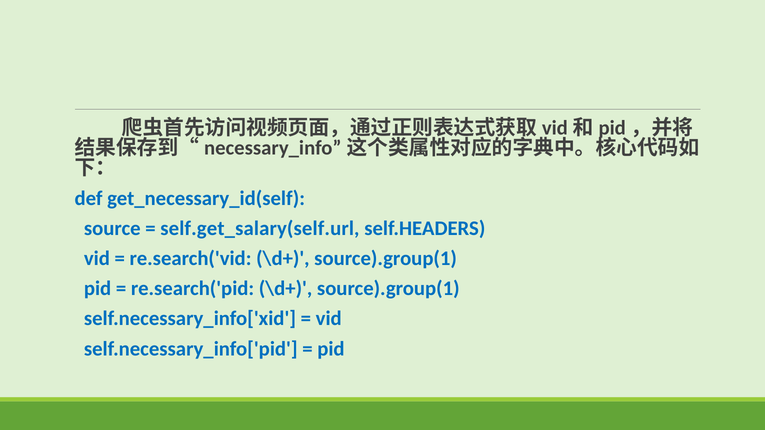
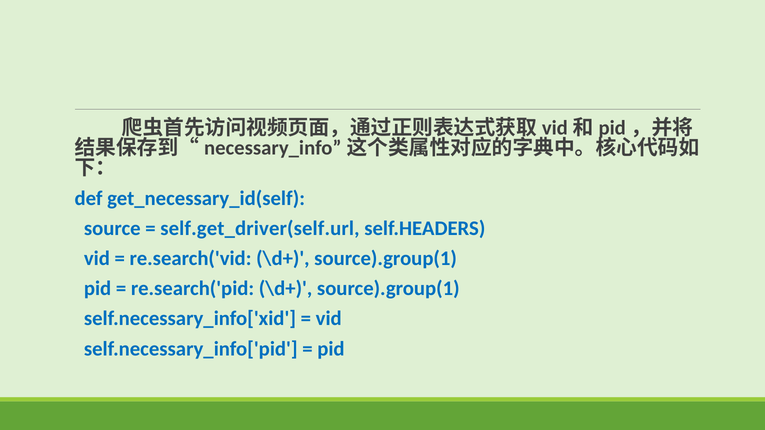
self.get_salary(self.url: self.get_salary(self.url -> self.get_driver(self.url (260, 228)
